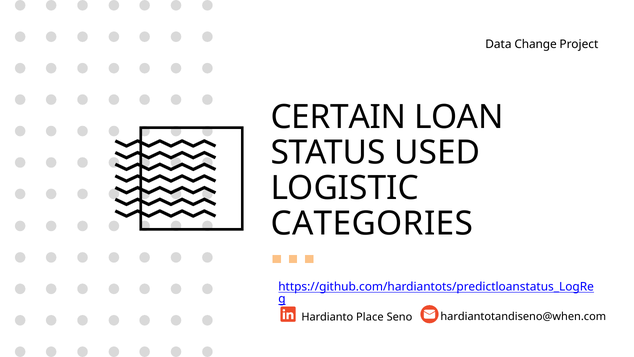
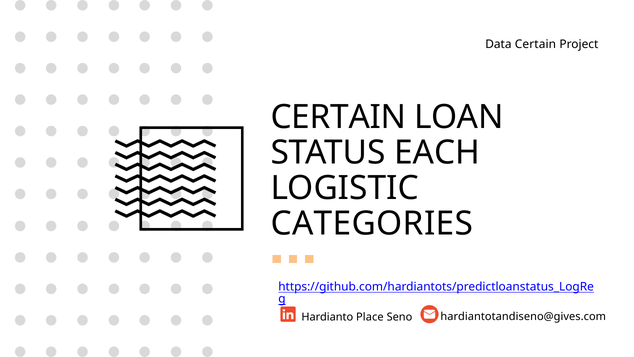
Data Change: Change -> Certain (535, 44)
USED: USED -> EACH (437, 152)
hardiantotandiseno@when.com: hardiantotandiseno@when.com -> hardiantotandiseno@gives.com (523, 316)
